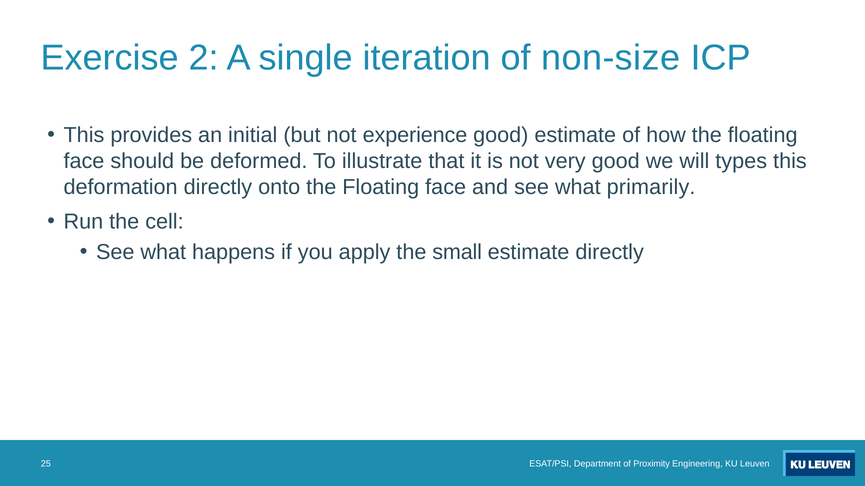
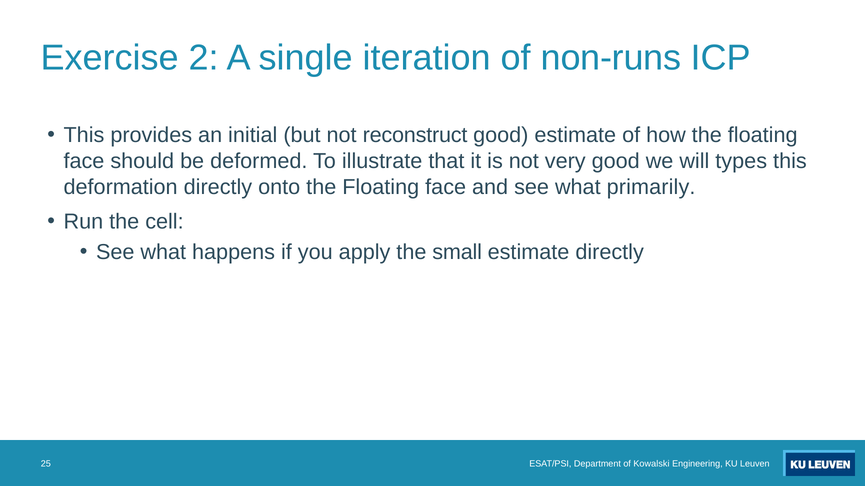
non-size: non-size -> non-runs (611, 58)
experience: experience -> reconstruct (415, 135)
Proximity: Proximity -> Kowalski (651, 464)
